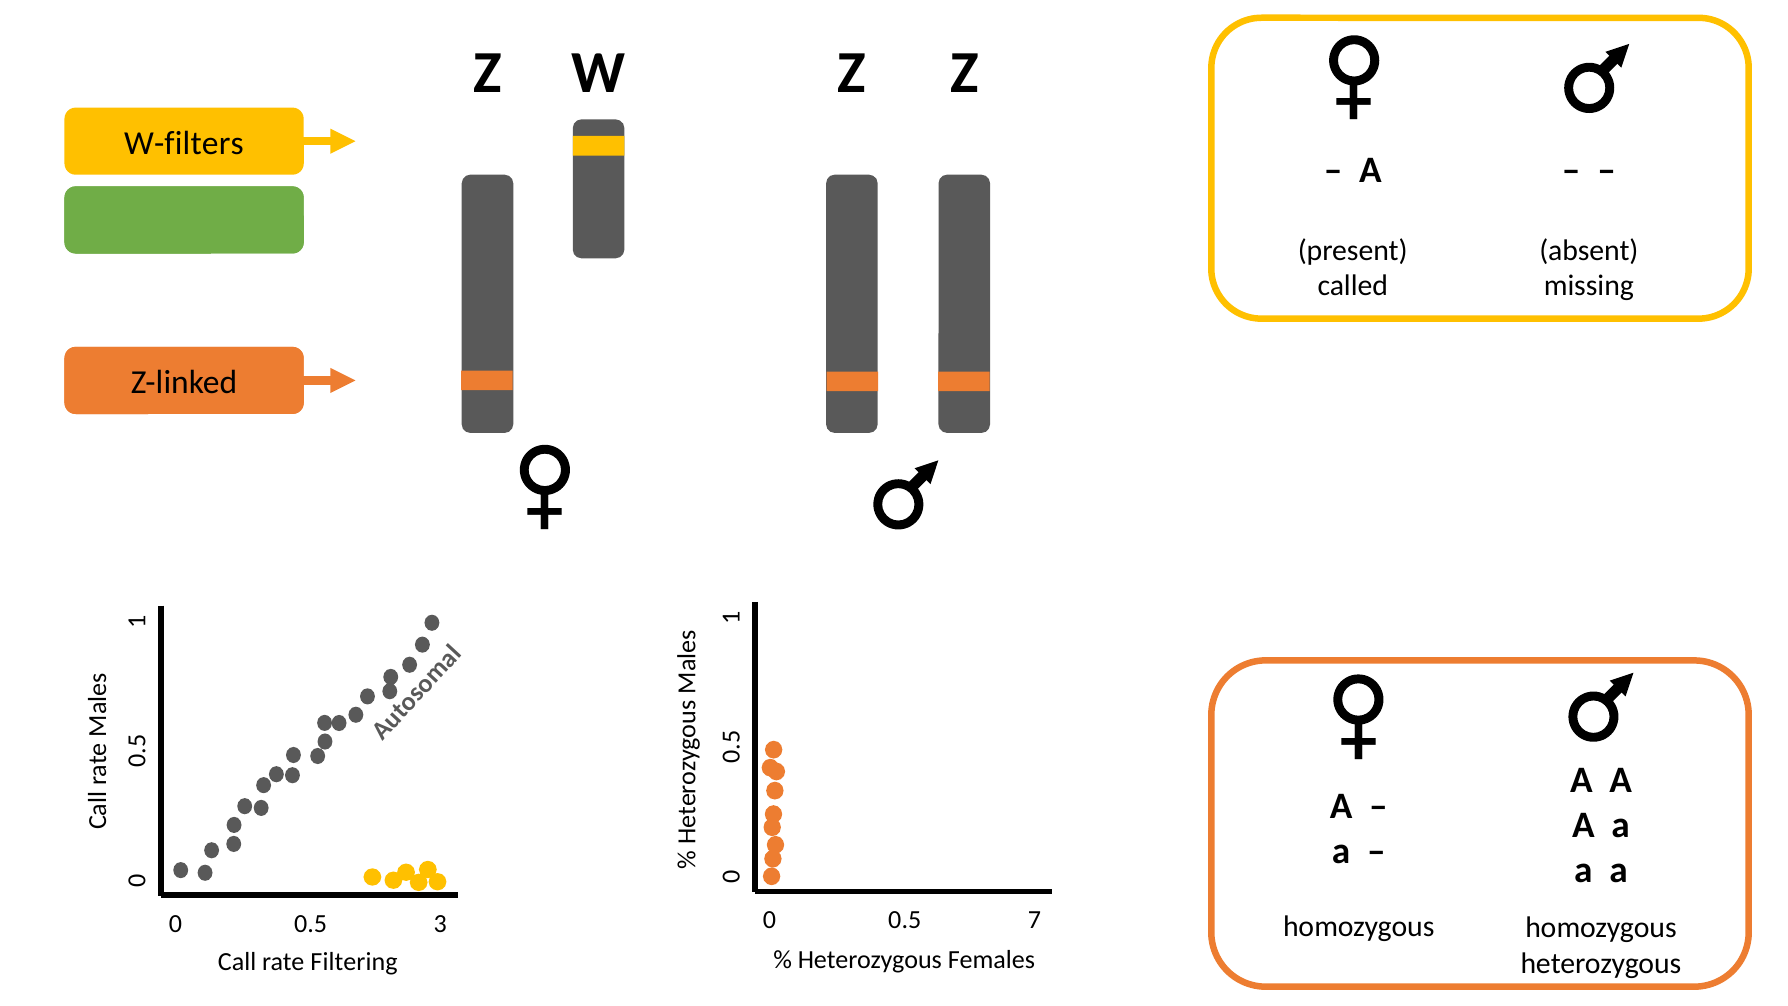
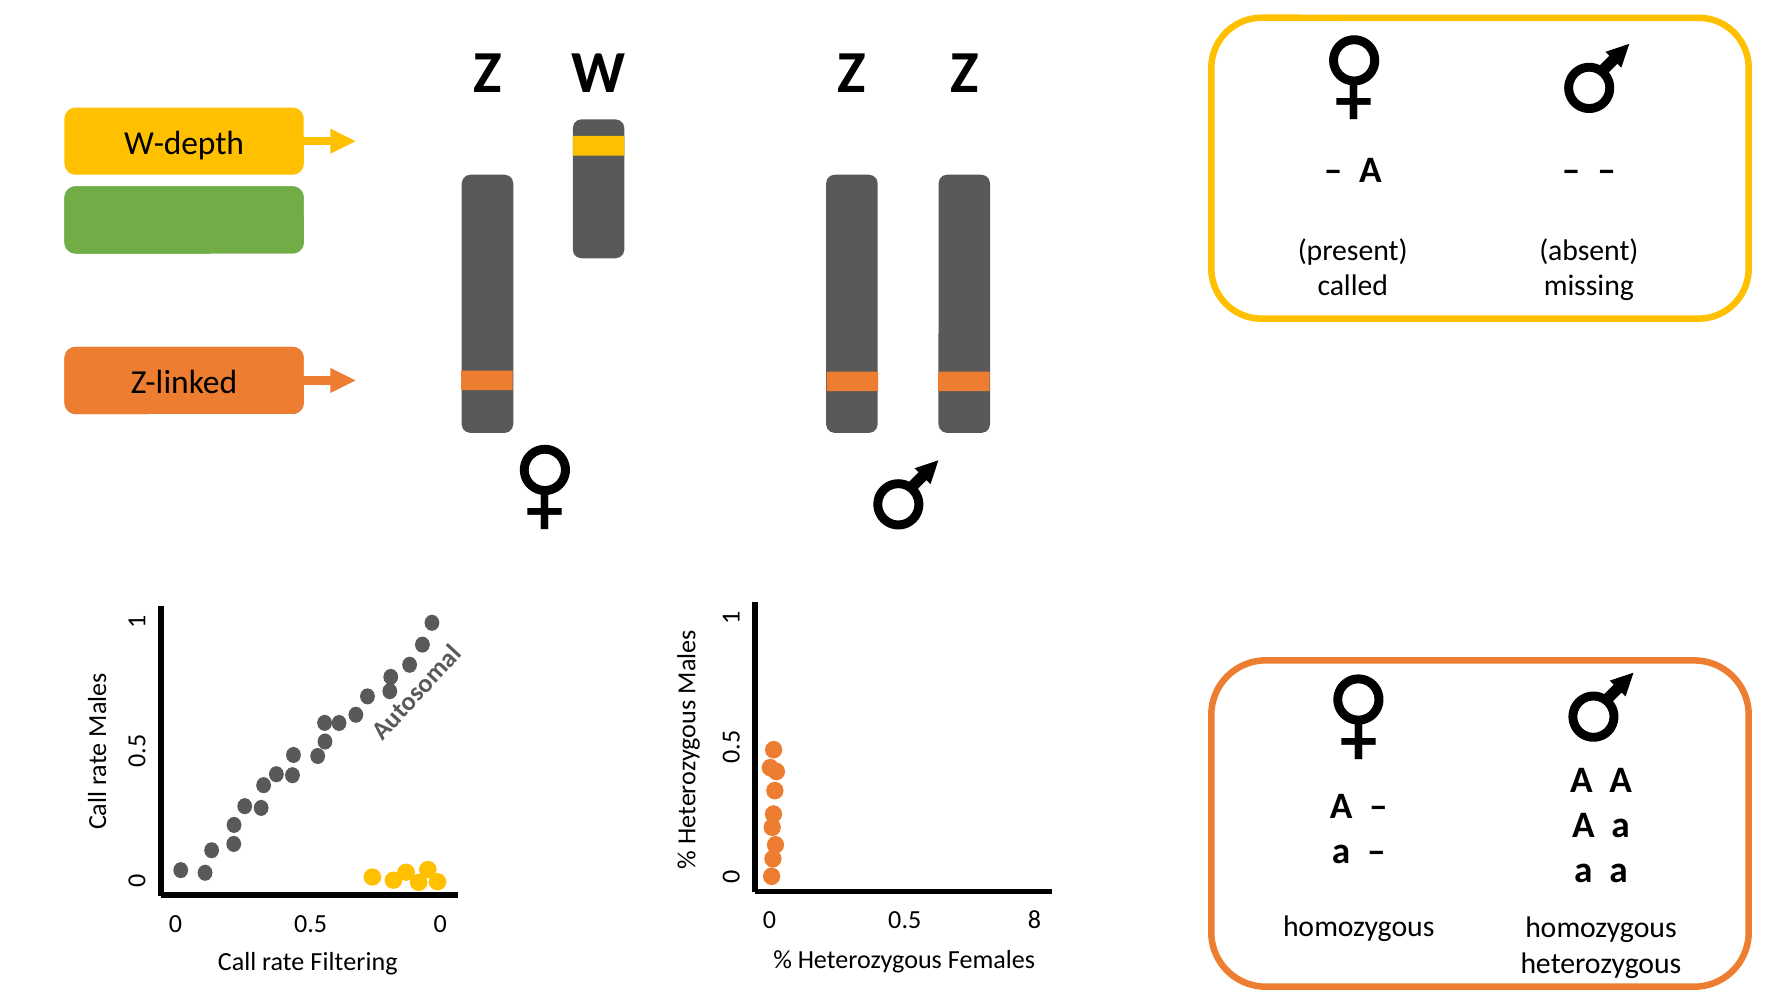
W-filters: W-filters -> W-depth (184, 143)
7: 7 -> 8 (1034, 920)
0.5 3: 3 -> 0 (440, 923)
